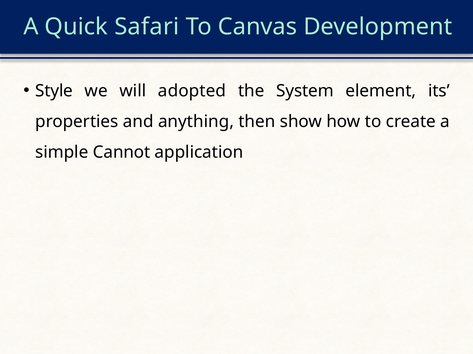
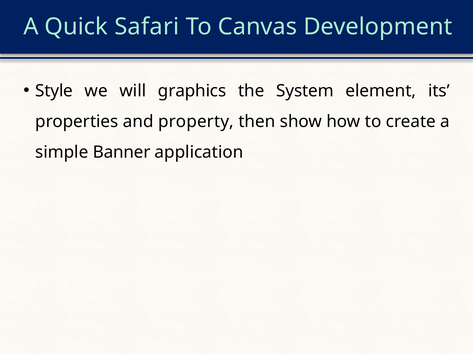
adopted: adopted -> graphics (192, 91)
anything: anything -> property (196, 122)
Cannot: Cannot -> Banner (122, 153)
